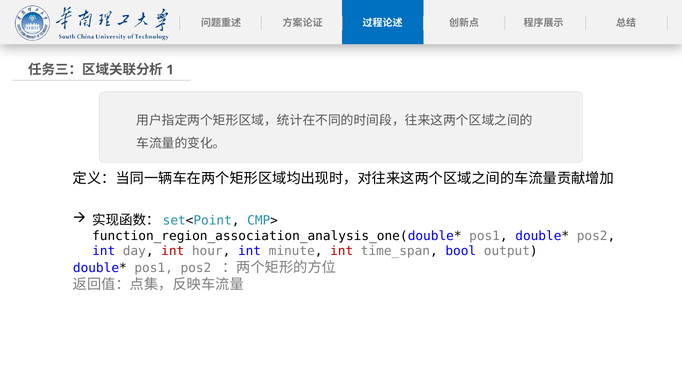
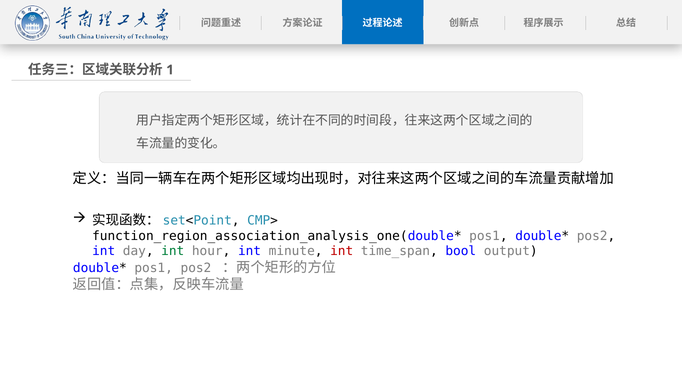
int colour: red -> green (173, 252)
